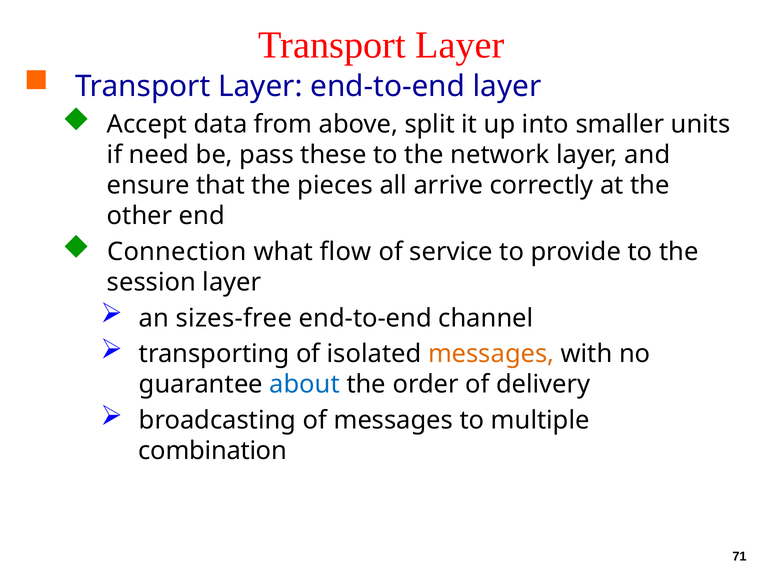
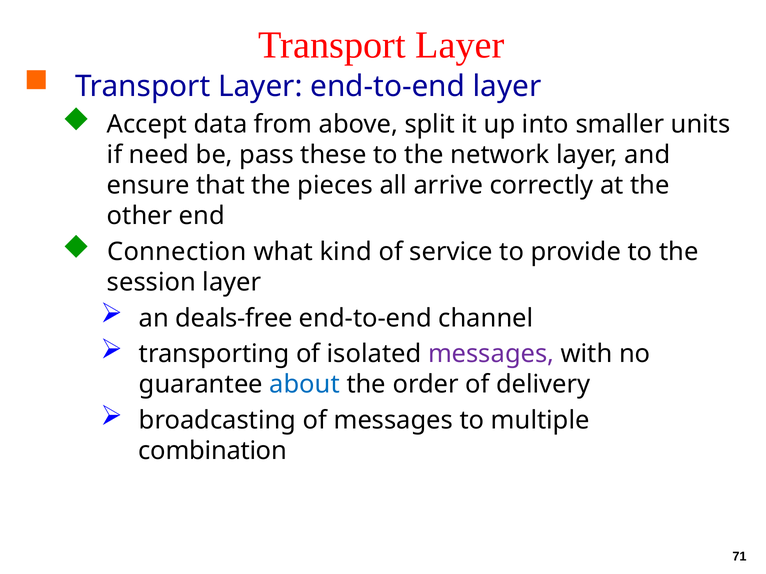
flow: flow -> kind (346, 252)
sizes-free: sizes-free -> deals-free (234, 318)
messages colour: orange -> purple (491, 354)
